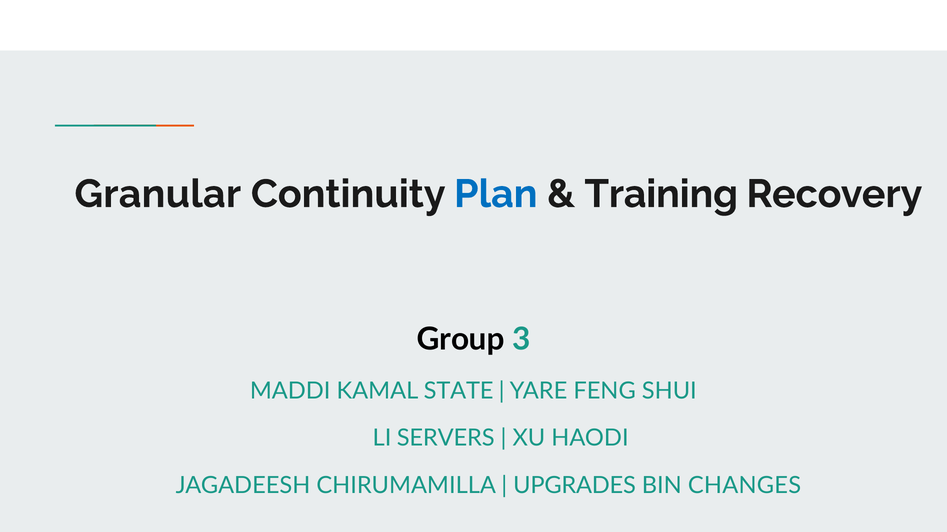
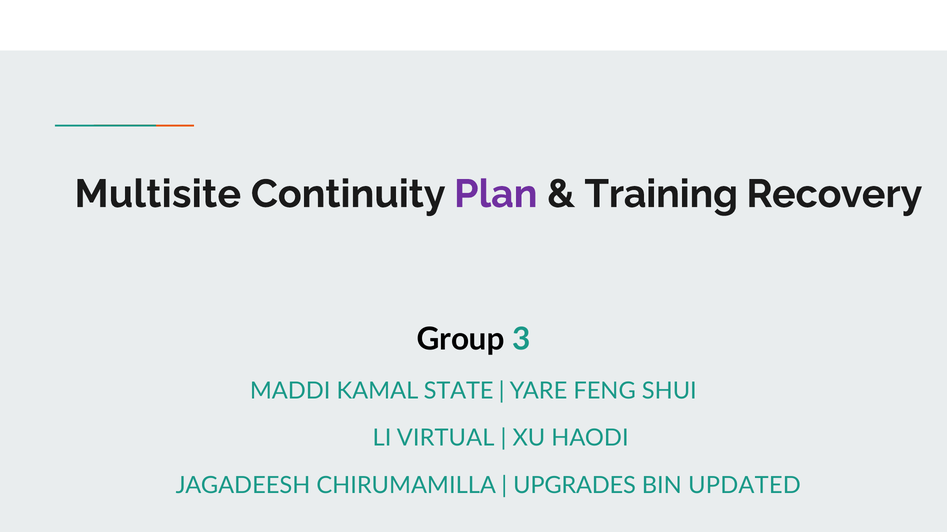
Granular: Granular -> Multisite (158, 194)
Plan colour: blue -> purple (496, 194)
SERVERS: SERVERS -> VIRTUAL (446, 439)
CHANGES: CHANGES -> UPDATED (745, 486)
